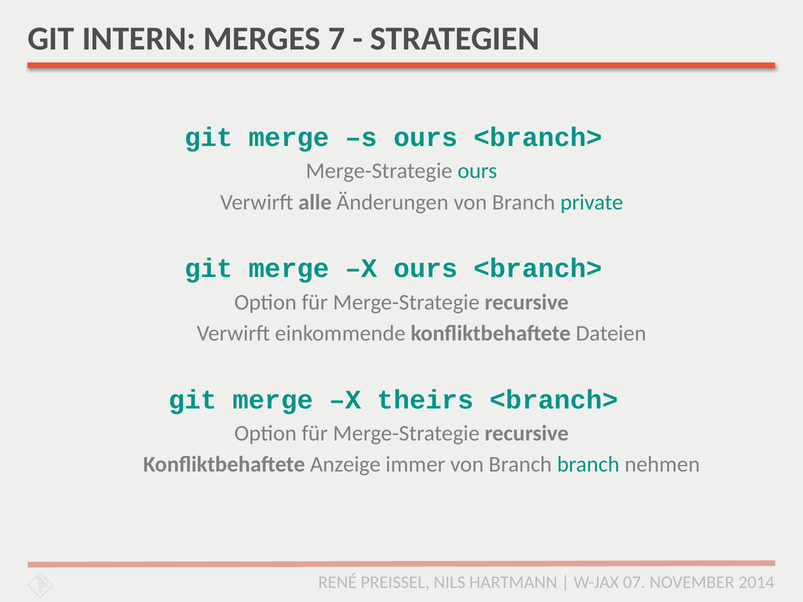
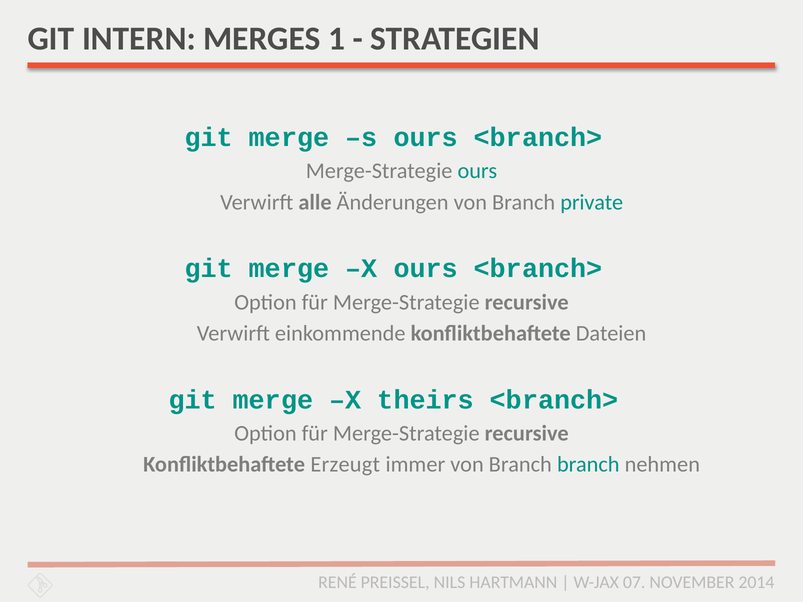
7: 7 -> 1 (336, 39)
Anzeige: Anzeige -> Erzeugt (345, 465)
